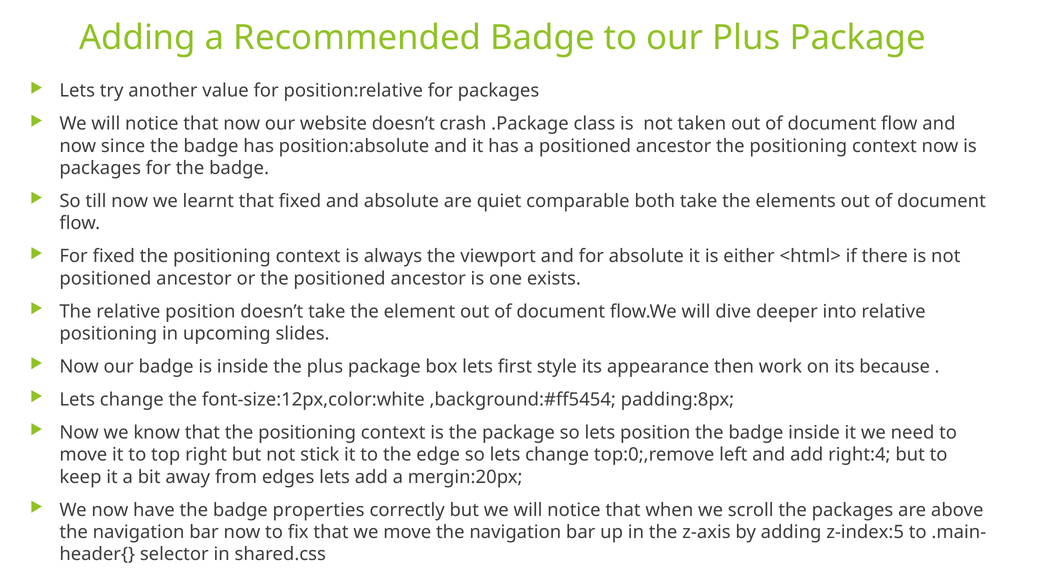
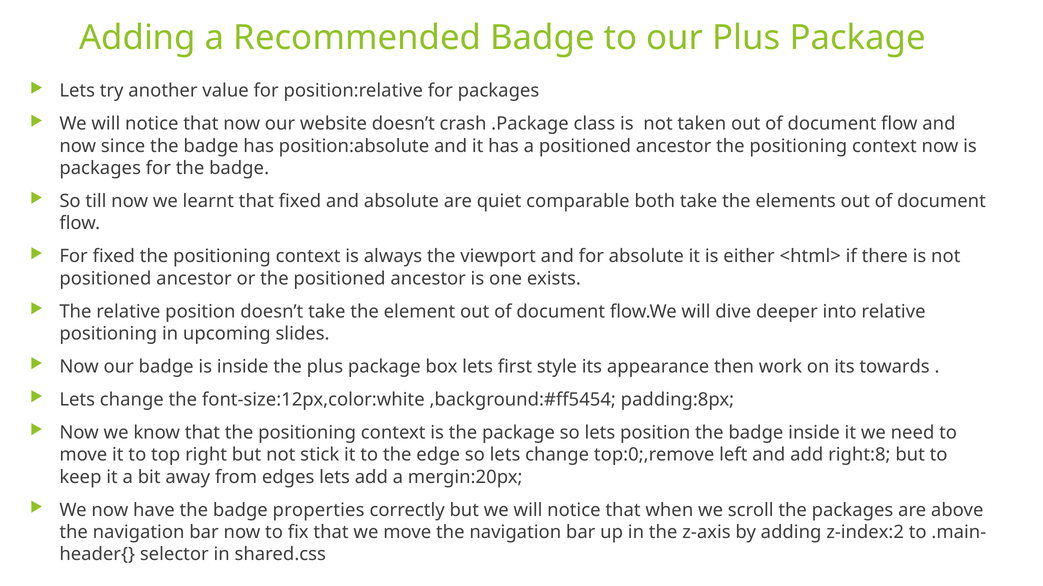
because: because -> towards (895, 367)
right:4: right:4 -> right:8 (859, 455)
z-index:5: z-index:5 -> z-index:2 (865, 533)
